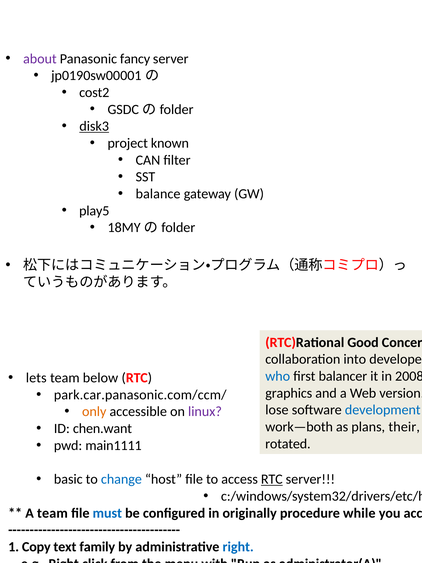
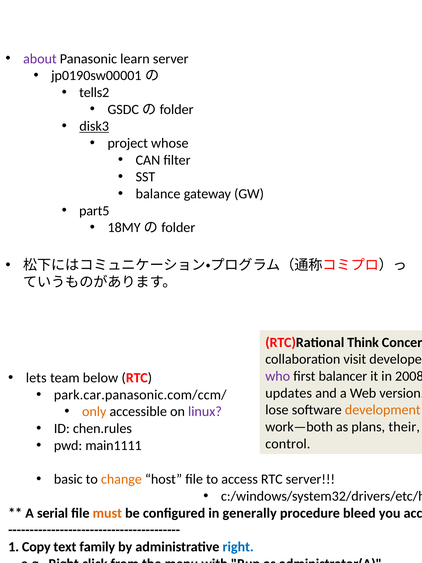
fancy: fancy -> learn (135, 59)
cost2: cost2 -> tells2 (94, 92)
known: known -> whose (170, 143)
play5: play5 -> part5 (94, 211)
Good: Good -> Think (363, 342)
into: into -> visit (355, 359)
who colour: blue -> purple (278, 376)
graphics: graphics -> updates (289, 393)
development colour: blue -> orange (383, 410)
chen.want: chen.want -> chen.rules (102, 428)
rotated: rotated -> control (288, 444)
change colour: blue -> orange (121, 479)
RTC underline: present -> none (272, 479)
A team: team -> serial (53, 513)
must colour: blue -> orange (107, 513)
originally: originally -> generally (250, 513)
while: while -> bleed (359, 513)
